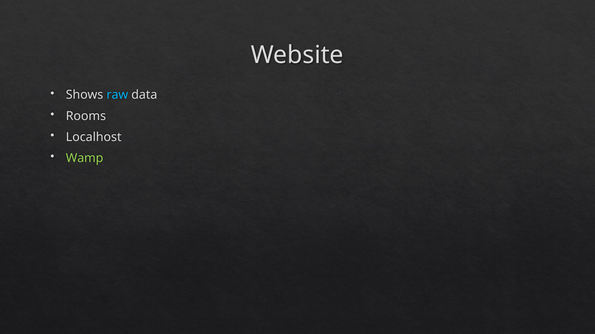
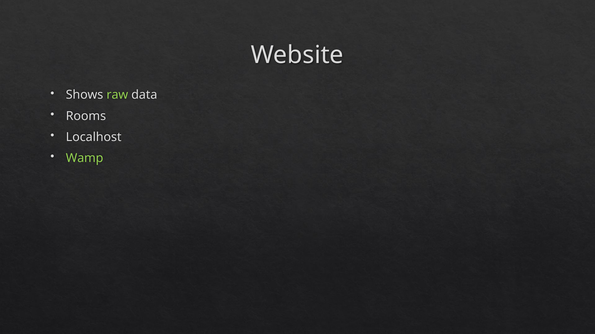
raw colour: light blue -> light green (117, 95)
